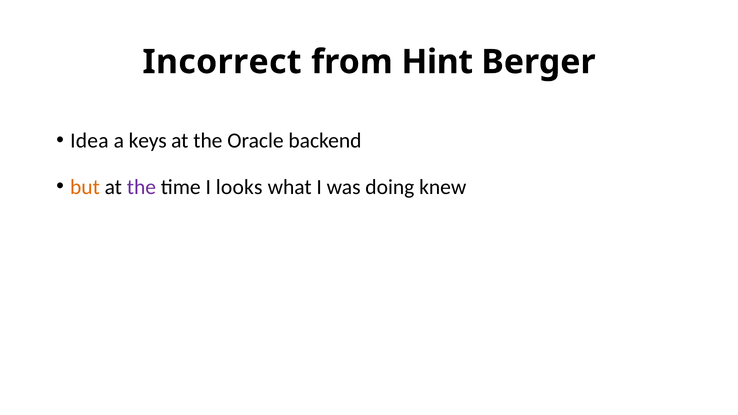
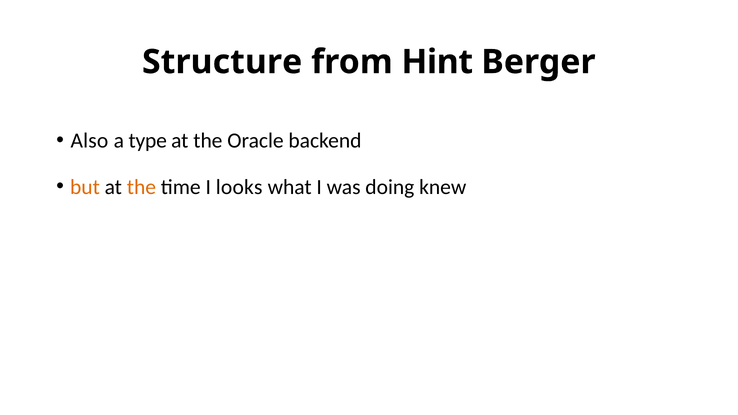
Incorrect: Incorrect -> Structure (222, 62)
Idea: Idea -> Also (89, 141)
keys: keys -> type (148, 141)
the colour: purple -> orange (141, 187)
